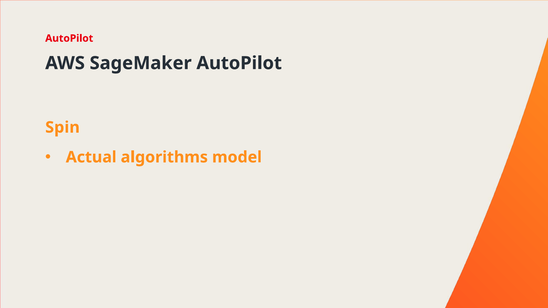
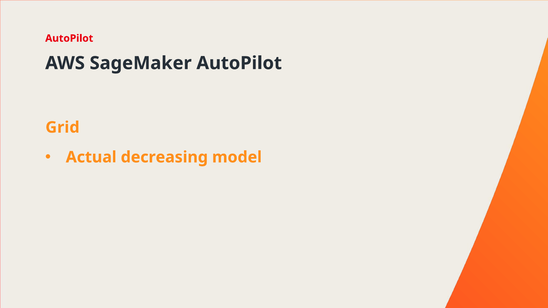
Spin: Spin -> Grid (62, 127)
algorithms: algorithms -> decreasing (164, 157)
